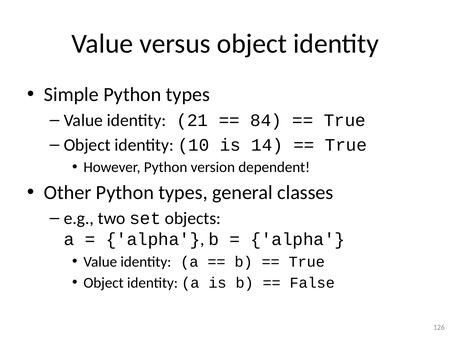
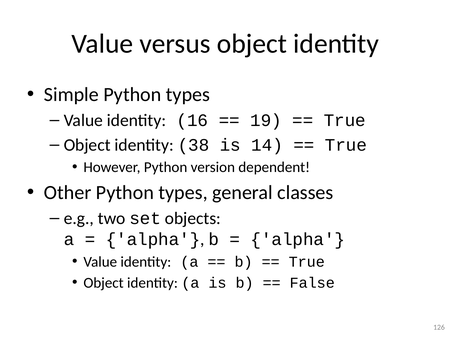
21: 21 -> 16 (192, 120)
84: 84 -> 19 (266, 120)
10: 10 -> 38 (194, 145)
